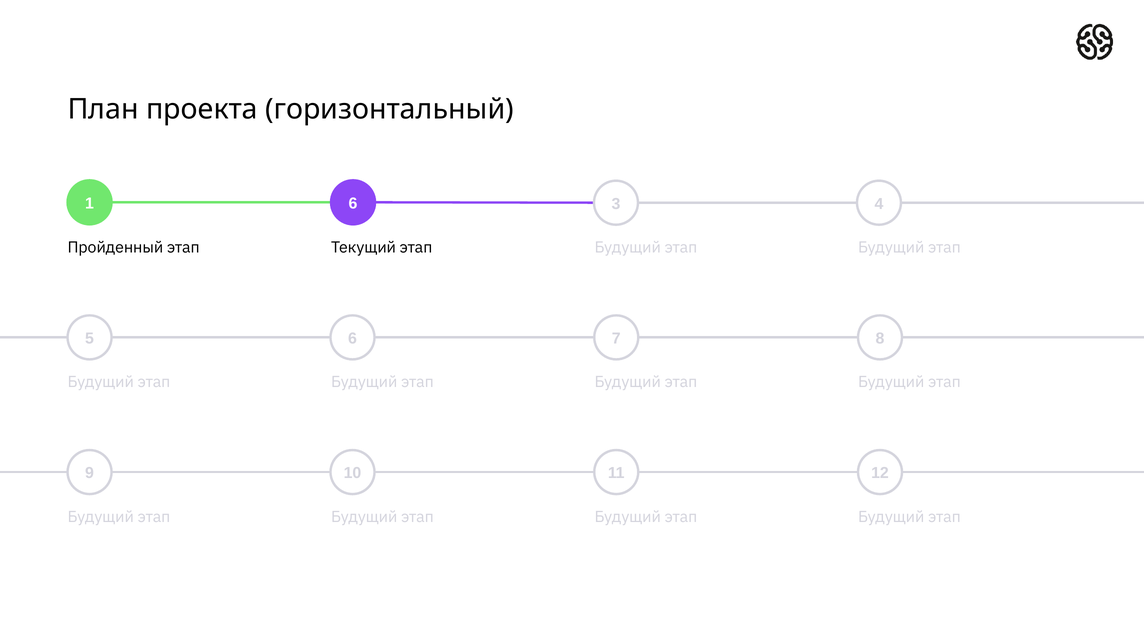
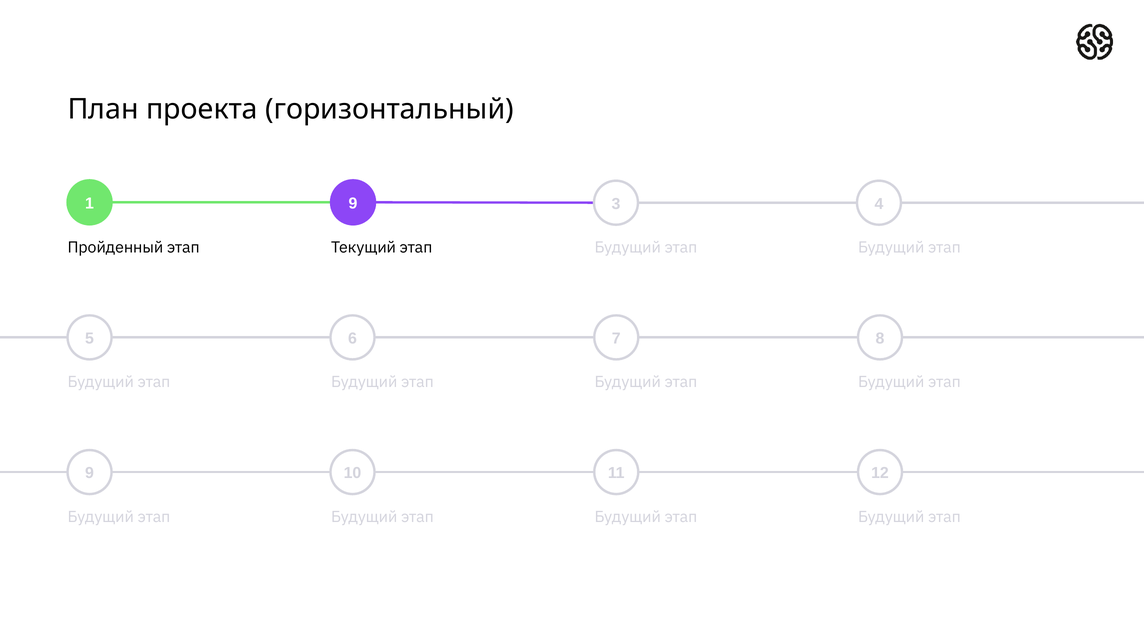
1 6: 6 -> 9 (353, 203)
